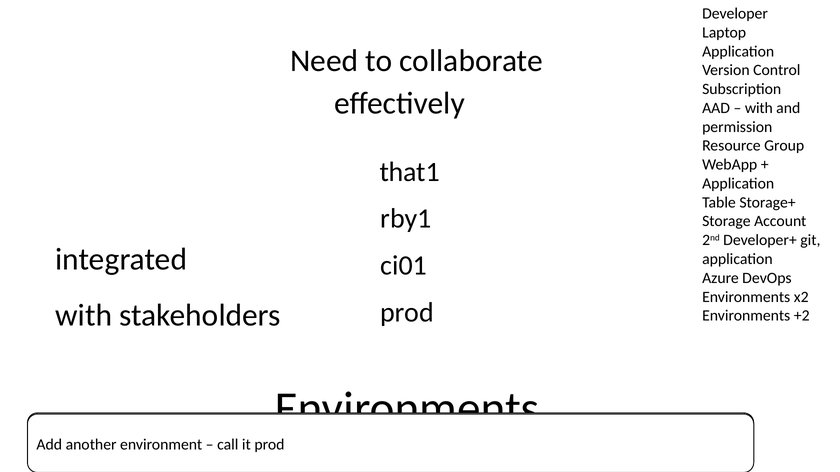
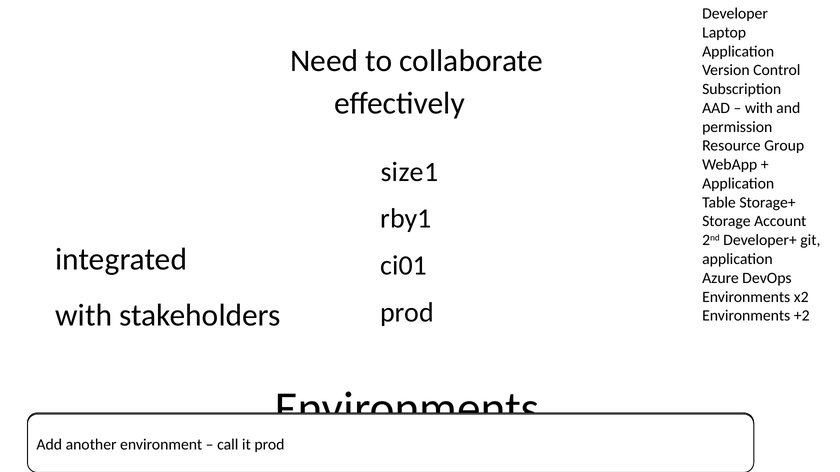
that1: that1 -> size1 (410, 172)
